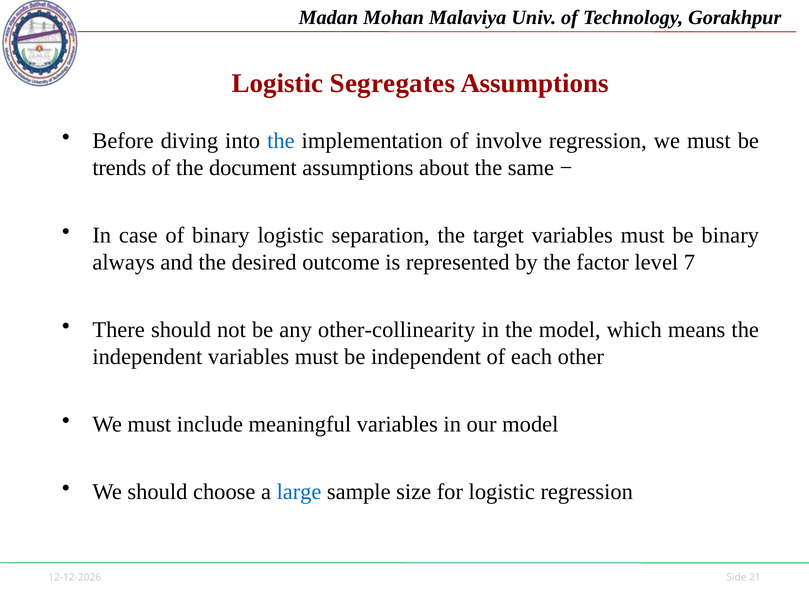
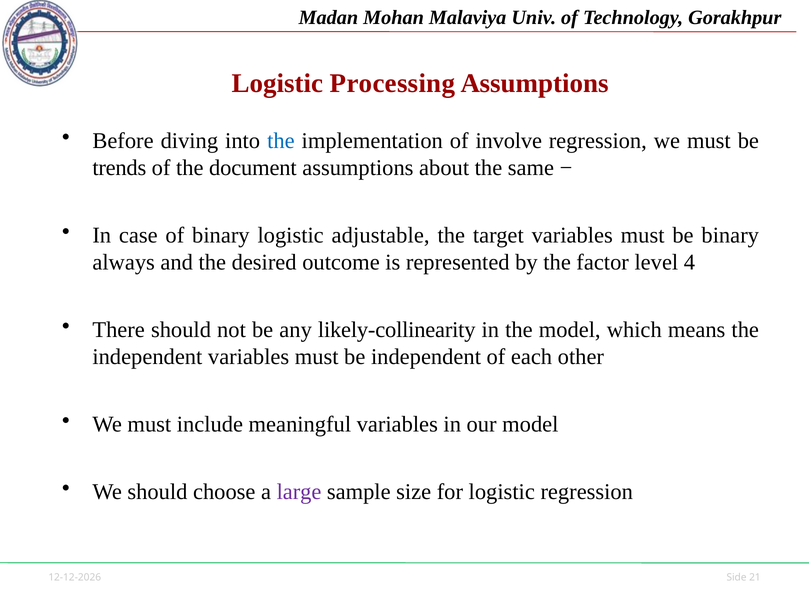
Segregates: Segregates -> Processing (392, 83)
separation: separation -> adjustable (381, 235)
7: 7 -> 4 (689, 262)
other-collinearity: other-collinearity -> likely-collinearity (397, 330)
large colour: blue -> purple (299, 492)
